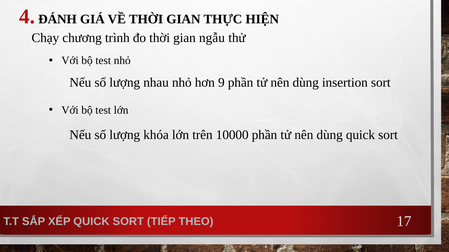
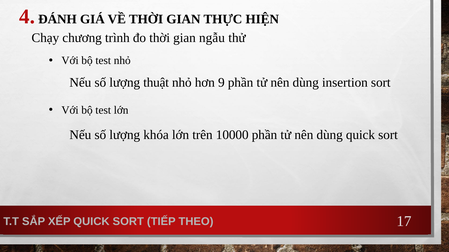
nhau: nhau -> thuật (156, 83)
